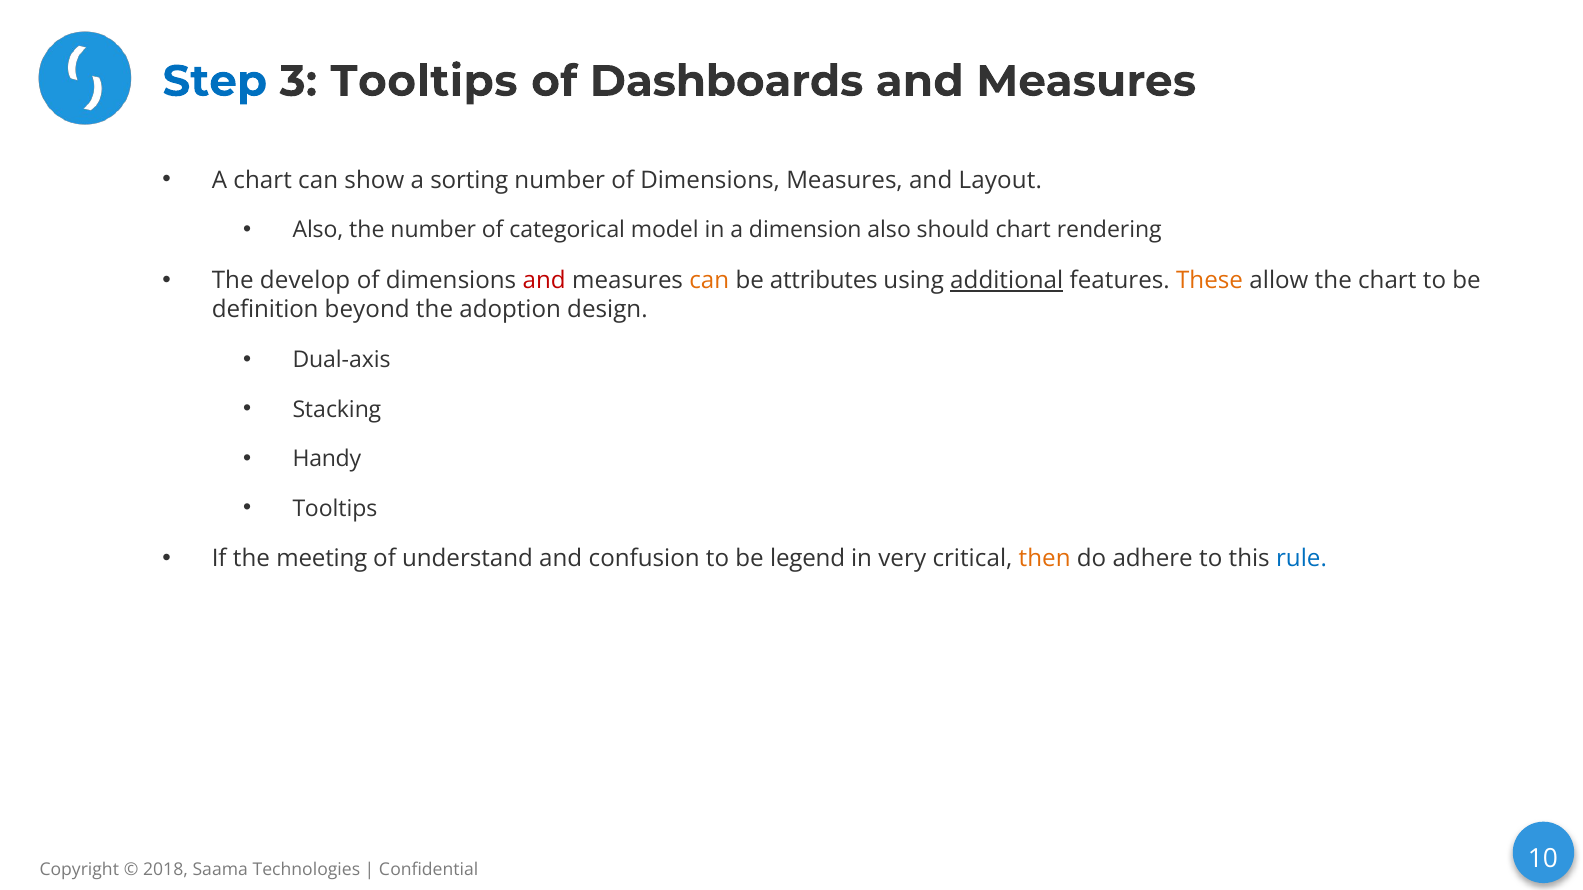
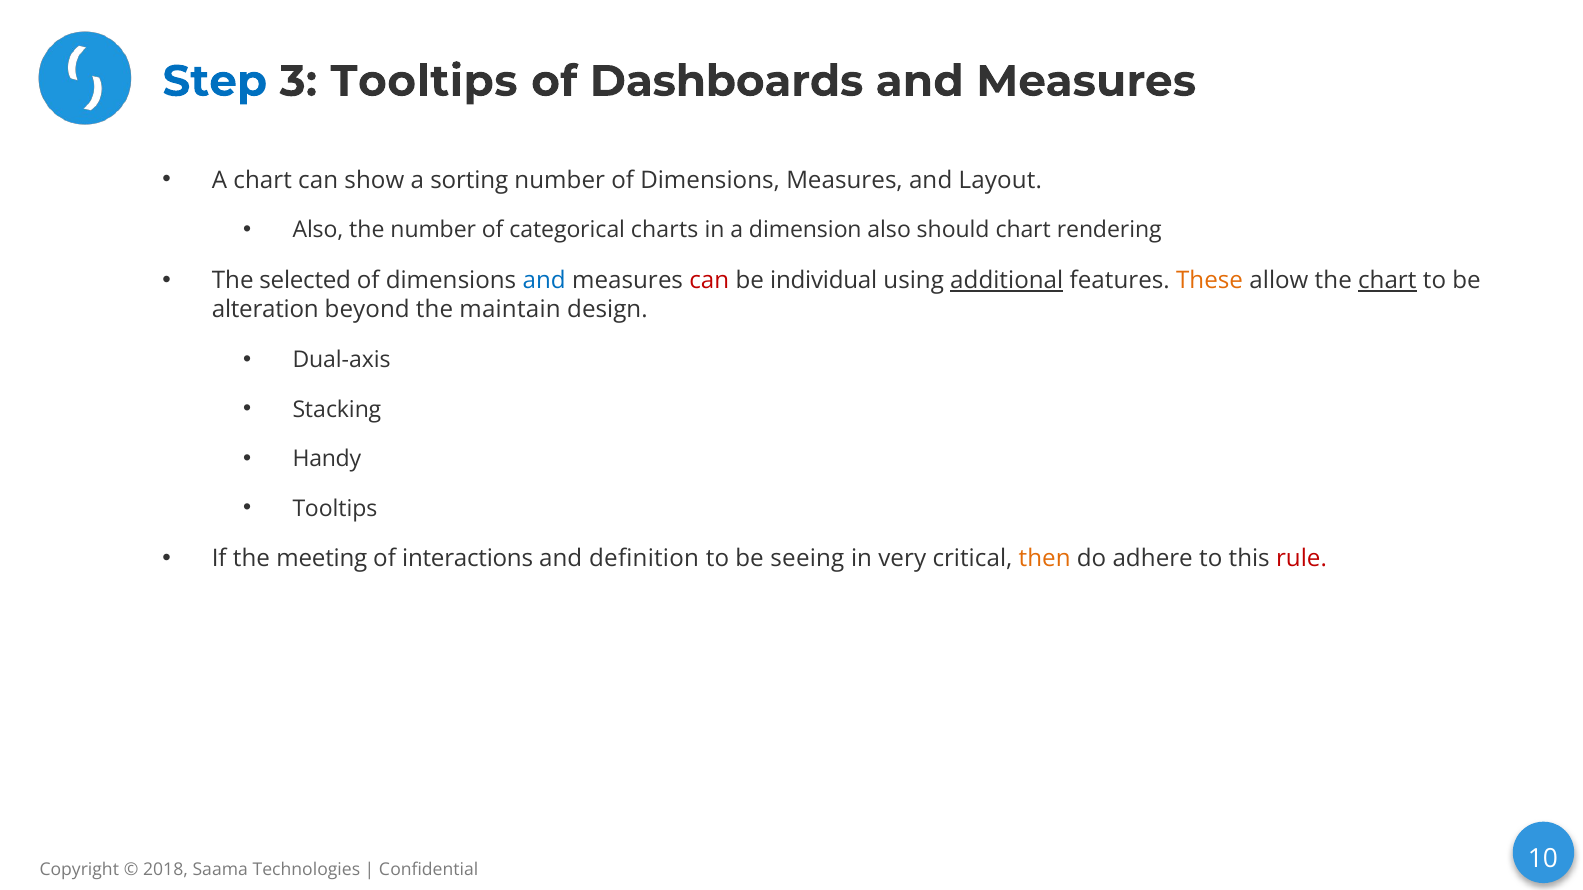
model: model -> charts (665, 230)
develop: develop -> selected (305, 281)
and colour: red -> blue (544, 281)
can colour: orange -> red (709, 281)
attributes: attributes -> individual (824, 281)
chart underline: none -> present (1387, 281)
definition: definition -> alteration (265, 310)
adoption: adoption -> maintain (510, 310)
understand: understand -> interactions (468, 559)
confusion: confusion -> definition (644, 559)
legend: legend -> seeing (807, 559)
rule colour: blue -> red (1301, 559)
